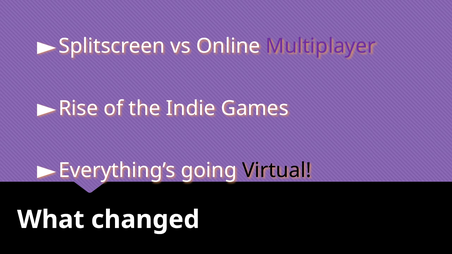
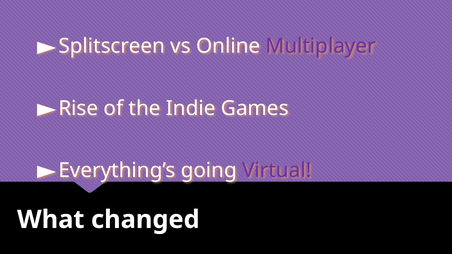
Virtual colour: black -> purple (277, 170)
